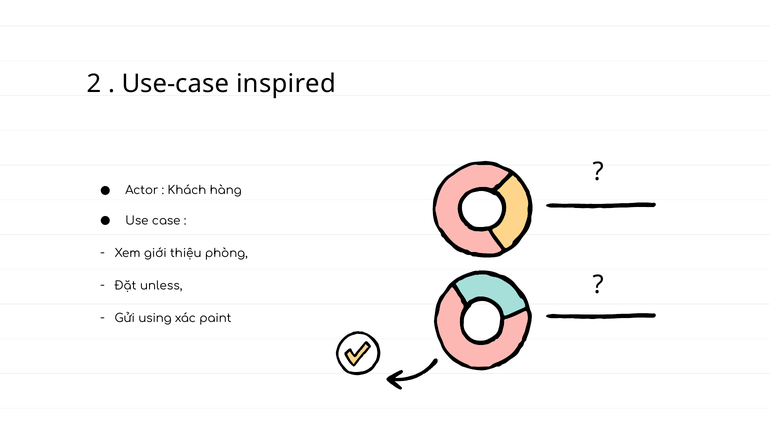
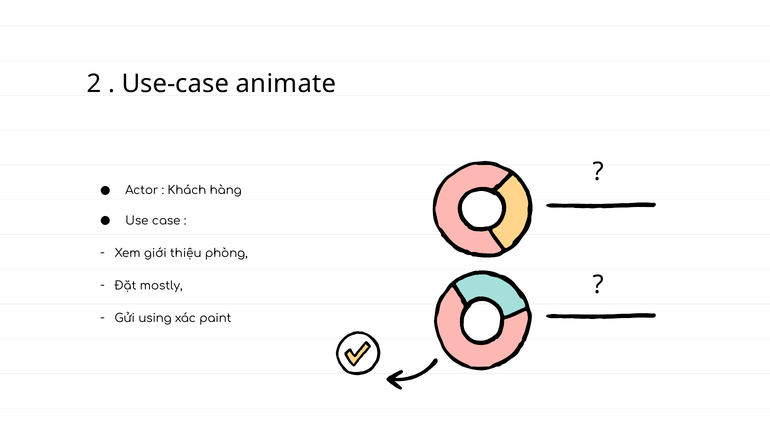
inspired: inspired -> animate (286, 84)
unless: unless -> mostly (161, 286)
